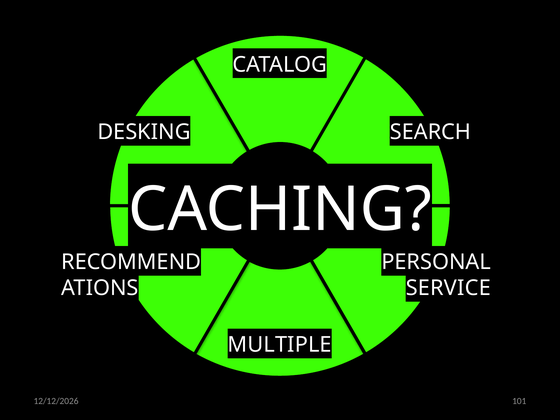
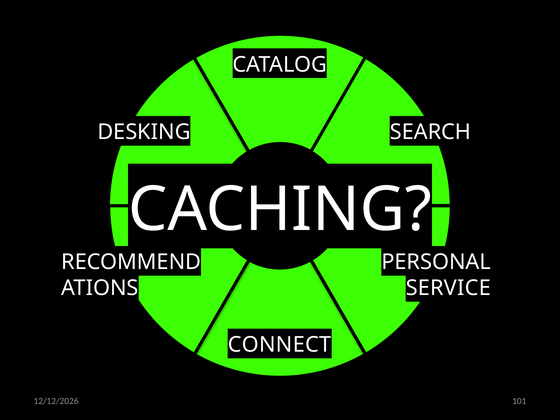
MULTIPLE: MULTIPLE -> CONNECT (280, 345)
